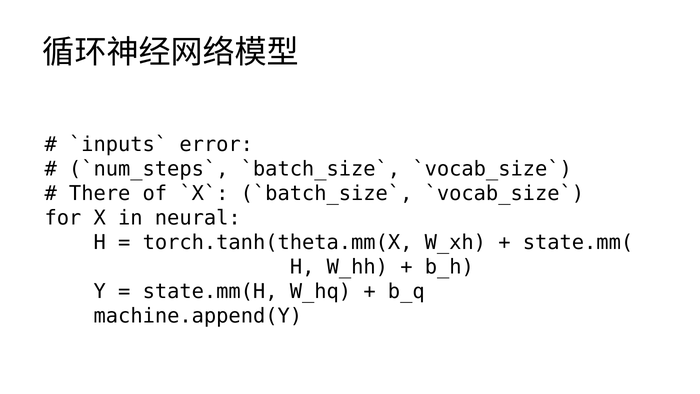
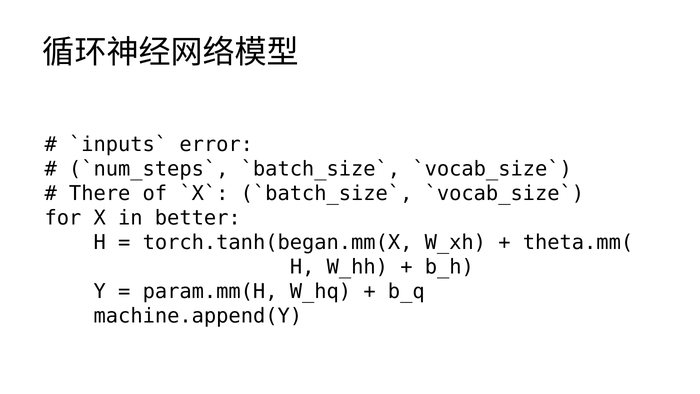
neural: neural -> better (198, 218)
torch.tanh(theta.mm(X: torch.tanh(theta.mm(X -> torch.tanh(began.mm(X (278, 242)
state.mm(: state.mm( -> theta.mm( (578, 242)
state.mm(H: state.mm(H -> param.mm(H (210, 291)
